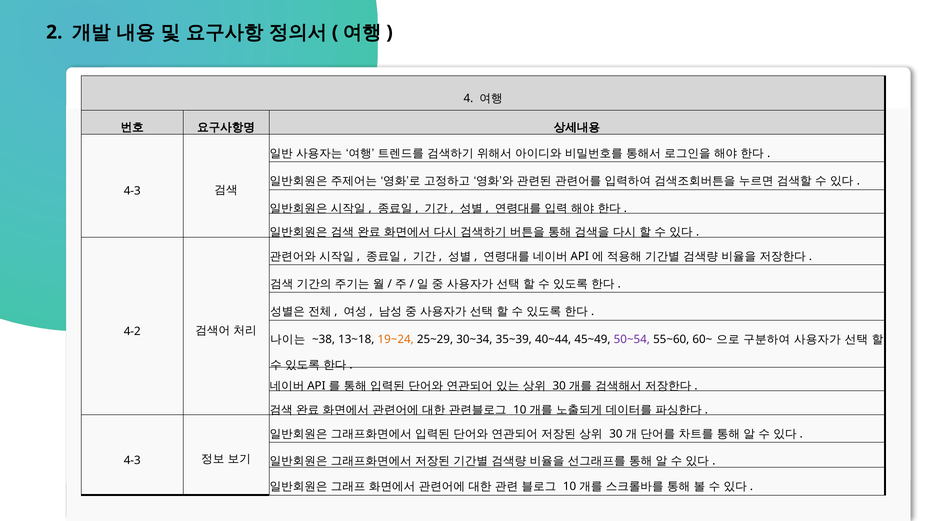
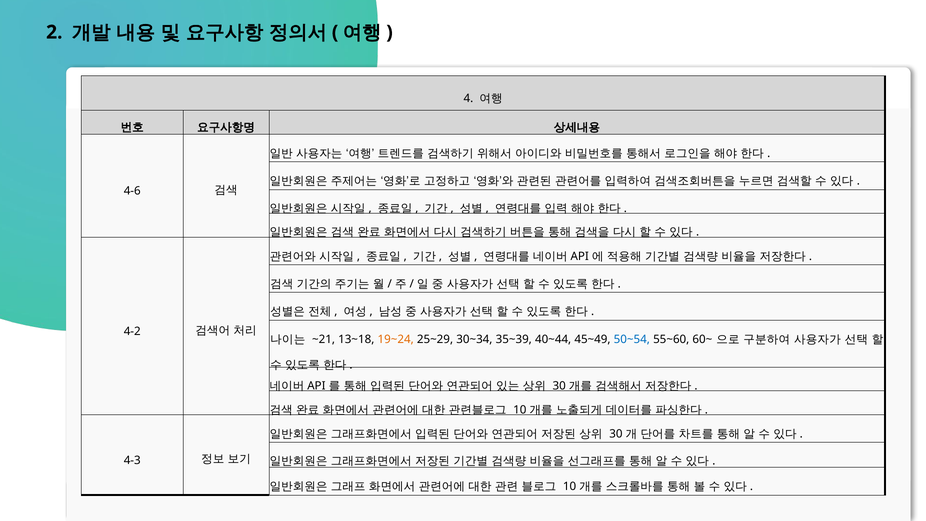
4-3: 4-3 -> 4-6 (132, 191)
~38: ~38 -> ~21 (324, 339)
50~54 colour: purple -> blue (632, 339)
